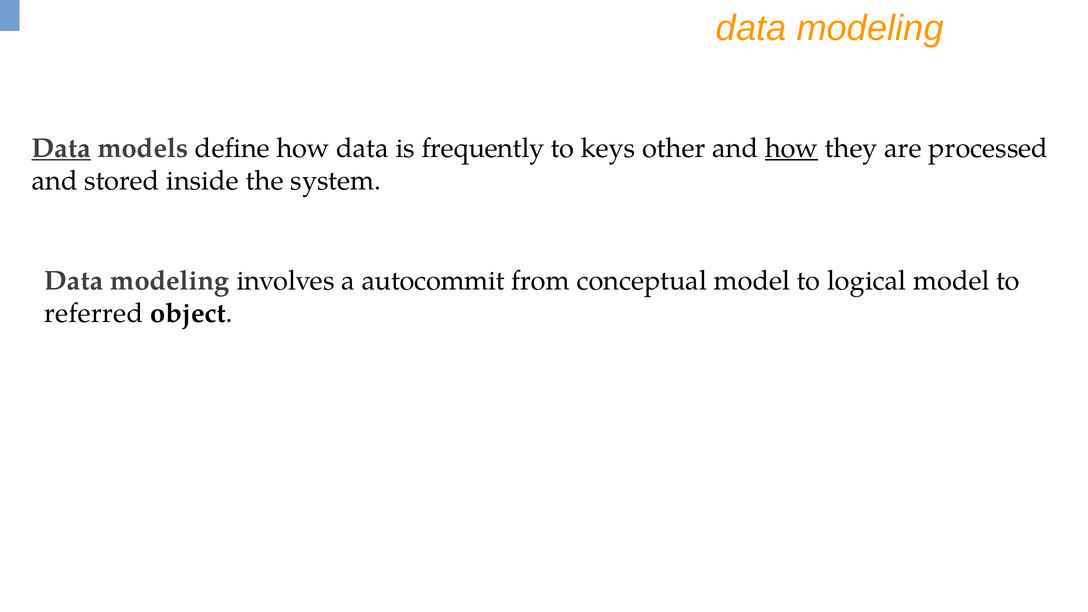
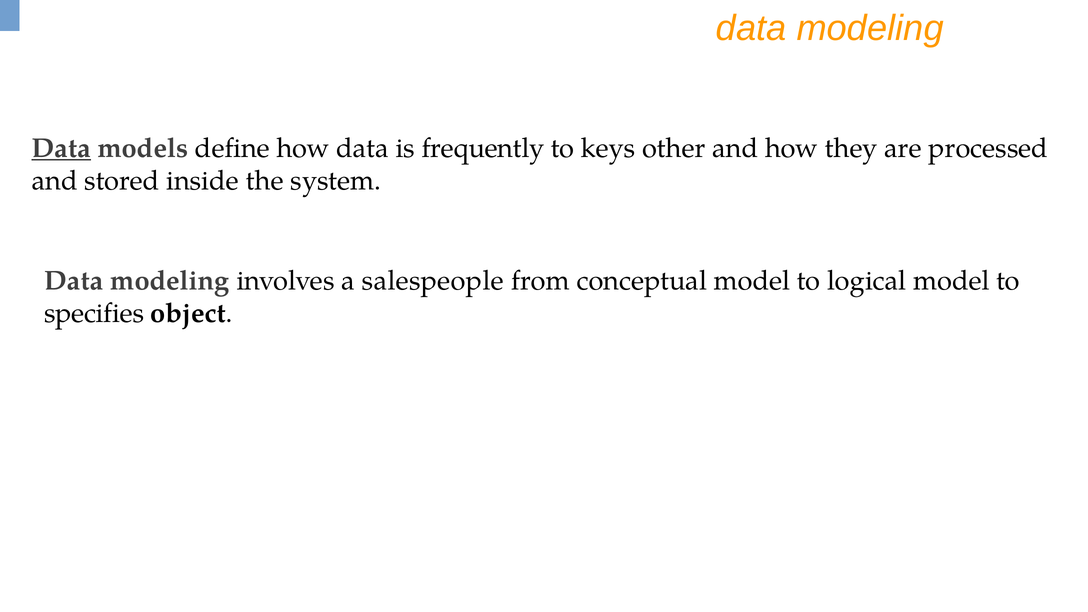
how underline: present -> none (792, 148)
autocommit: autocommit -> salespeople (433, 281)
referred: referred -> specifies (94, 313)
